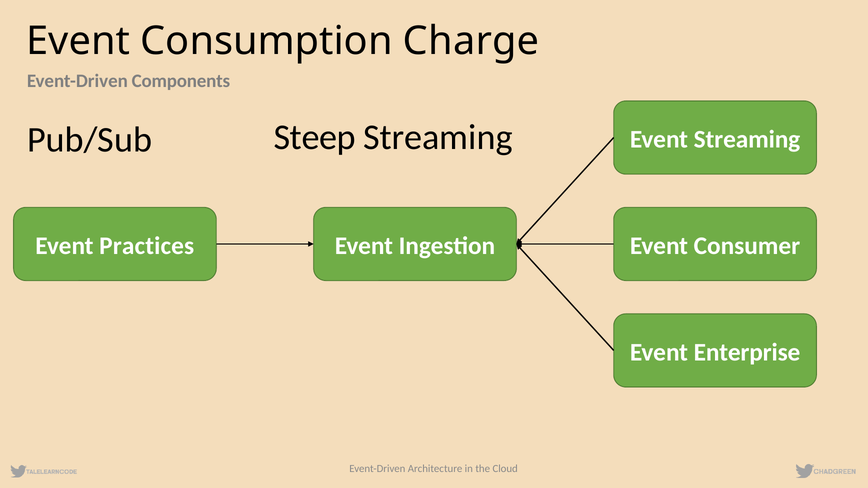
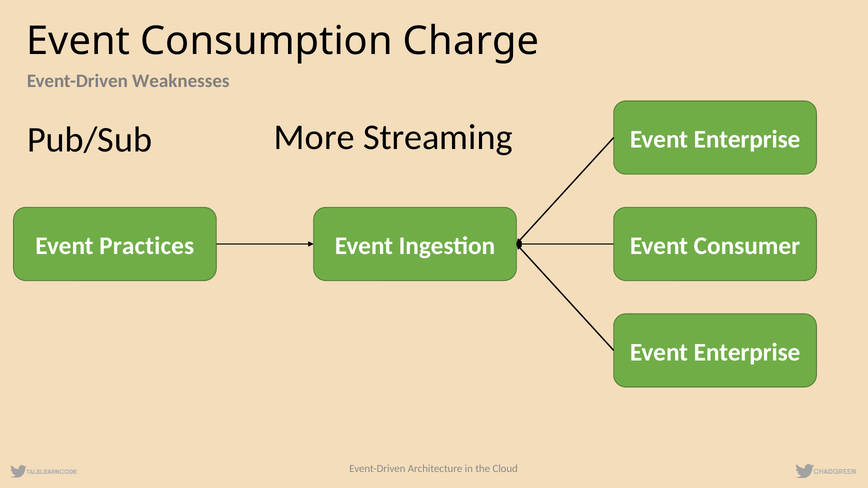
Components: Components -> Weaknesses (181, 81)
Steep: Steep -> More (314, 138)
Streaming: Streaming -> Enterprise (747, 139)
